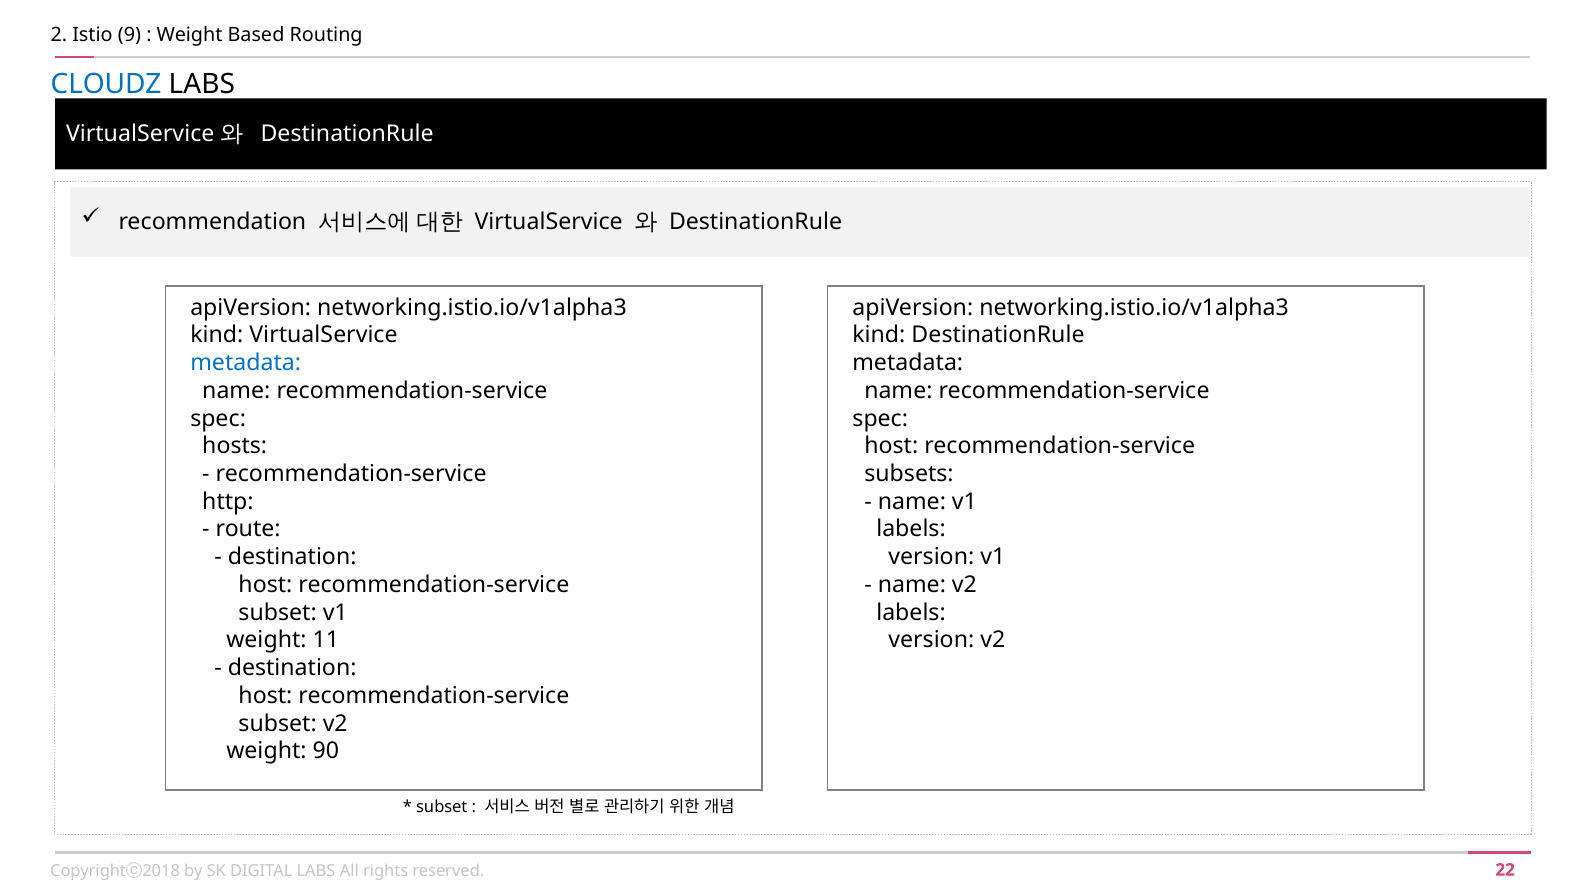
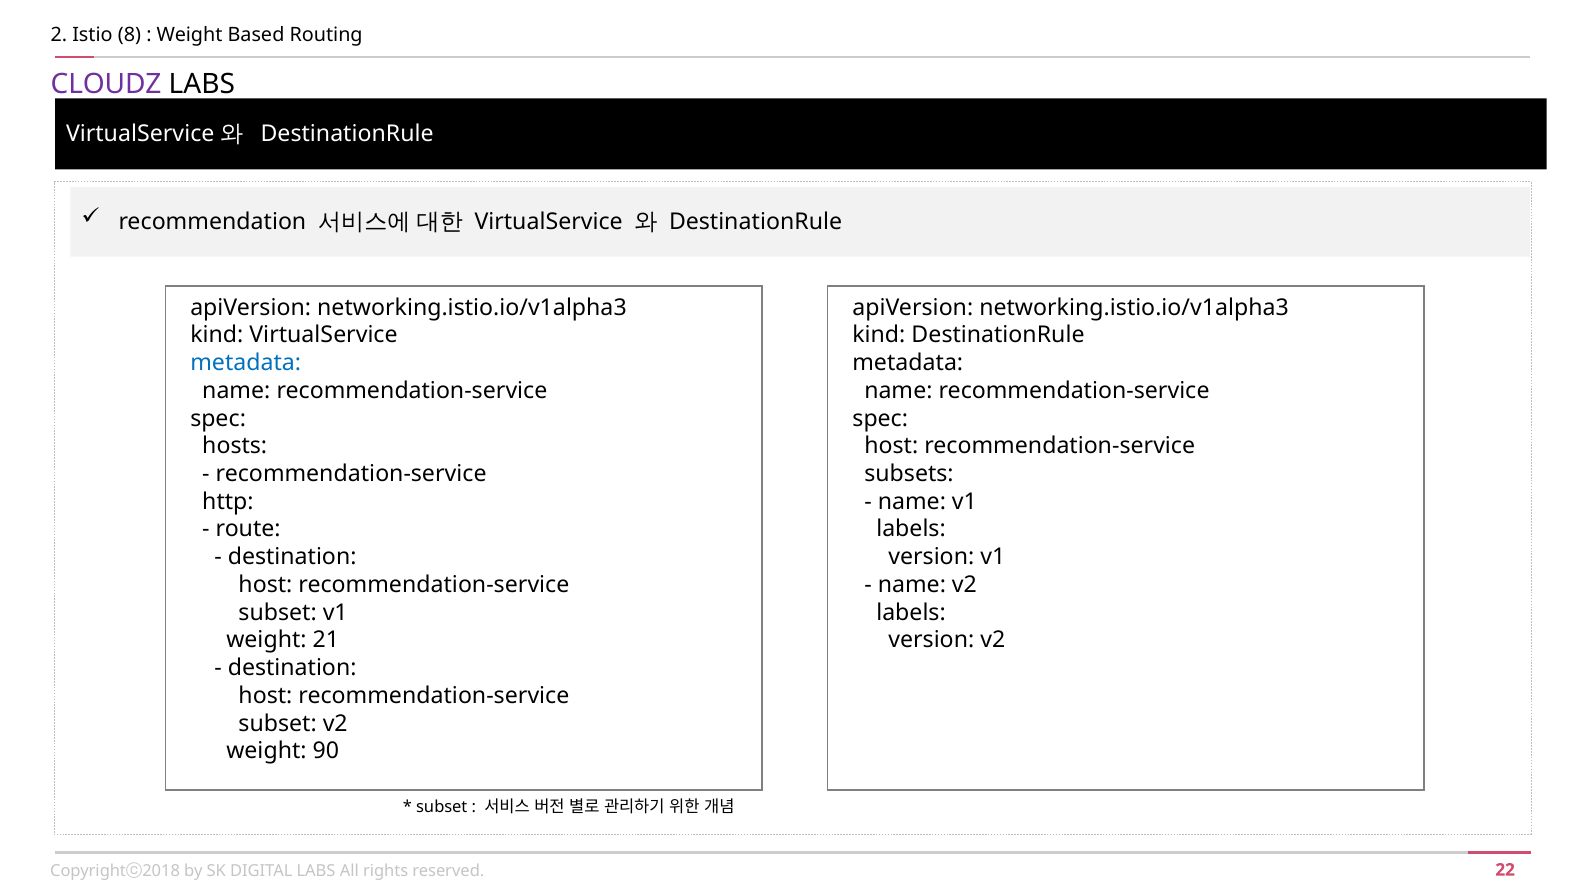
9: 9 -> 8 (130, 35)
CLOUDZ colour: blue -> purple (106, 84)
11: 11 -> 21 (326, 641)
